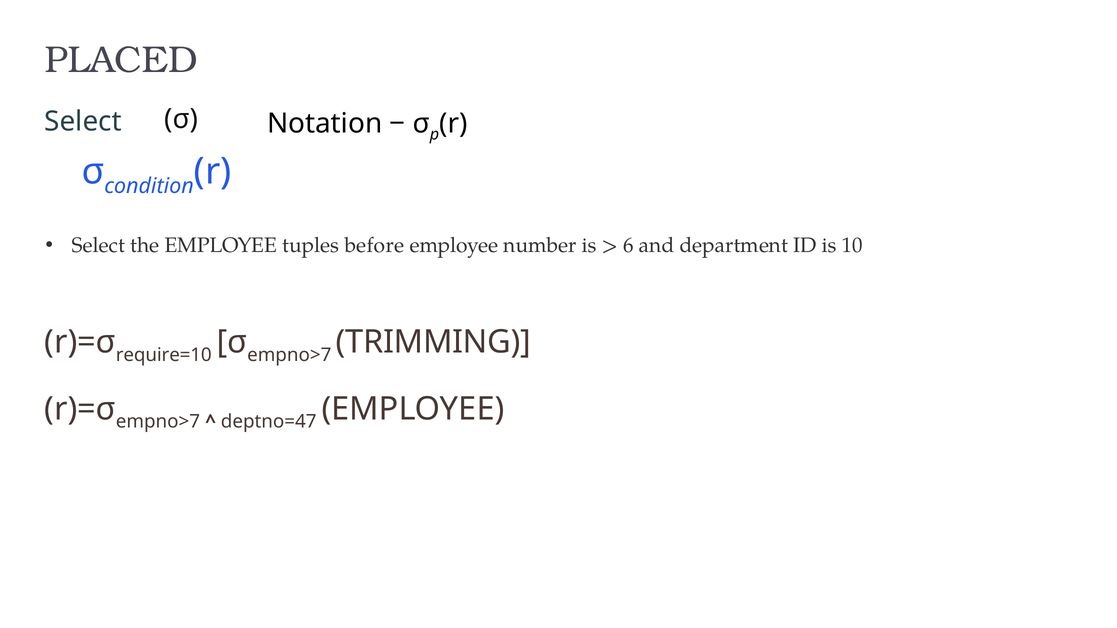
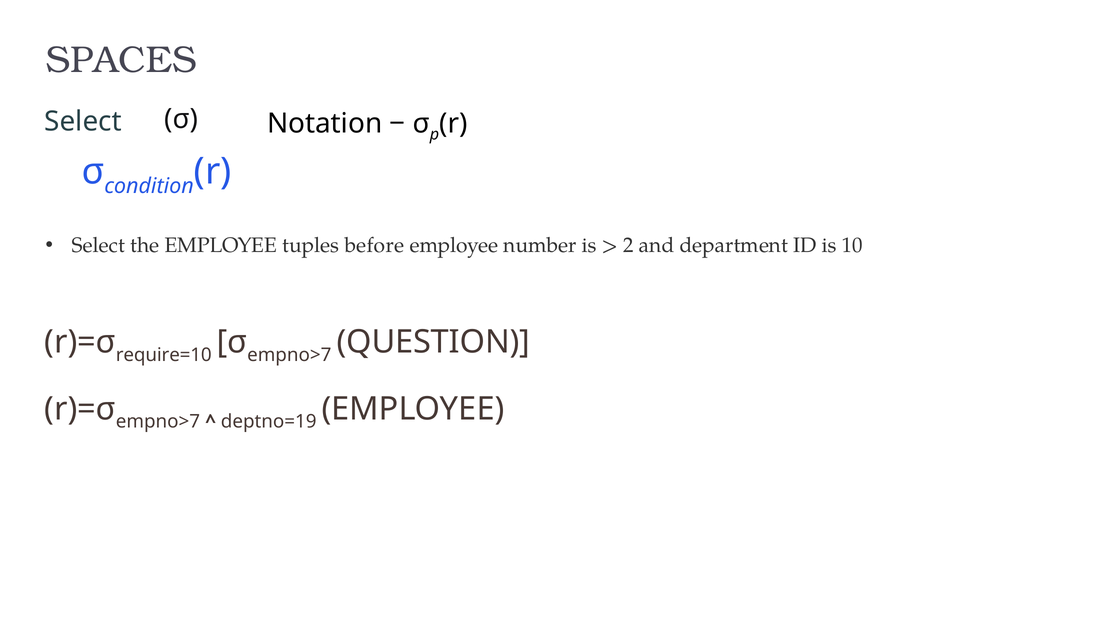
PLACED: PLACED -> SPACES (121, 60)
6: 6 -> 2 (628, 246)
TRIMMING: TRIMMING -> QUESTION (433, 342)
deptno=47: deptno=47 -> deptno=19 (269, 422)
